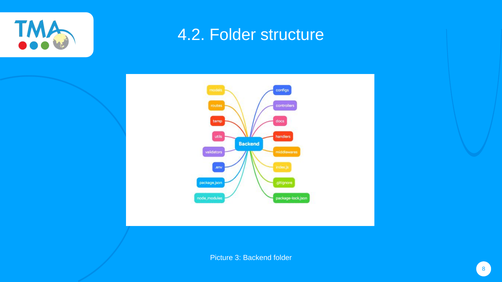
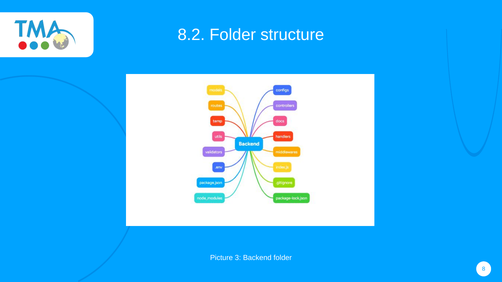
4.2: 4.2 -> 8.2 (191, 35)
